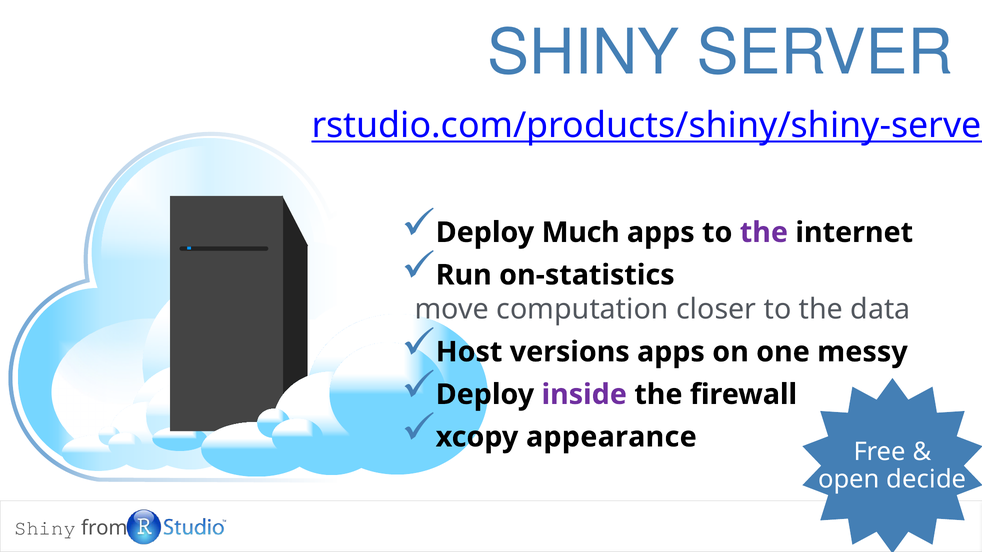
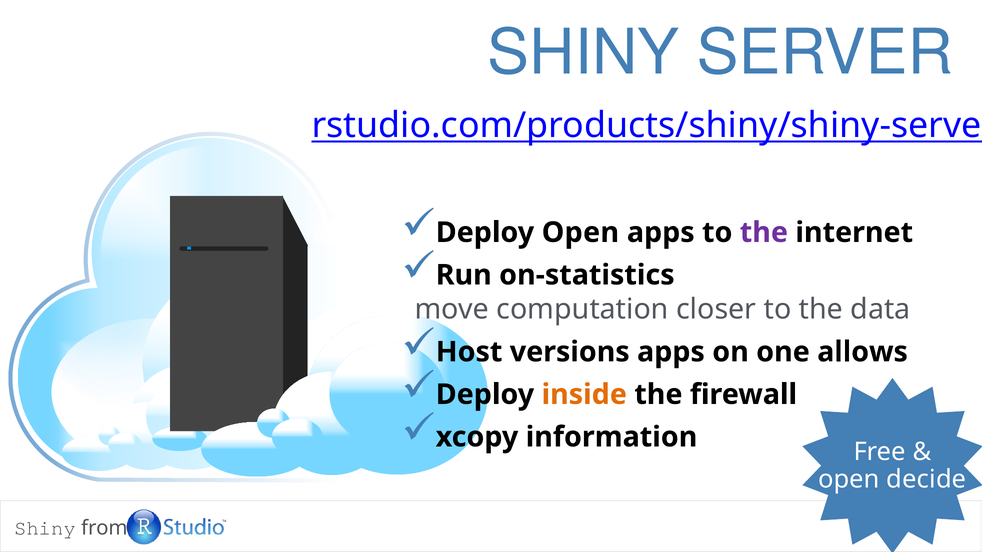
Deploy Much: Much -> Open (580, 233)
messy: messy -> allows (863, 352)
inside colour: purple -> orange (584, 395)
appearance: appearance -> information (612, 437)
